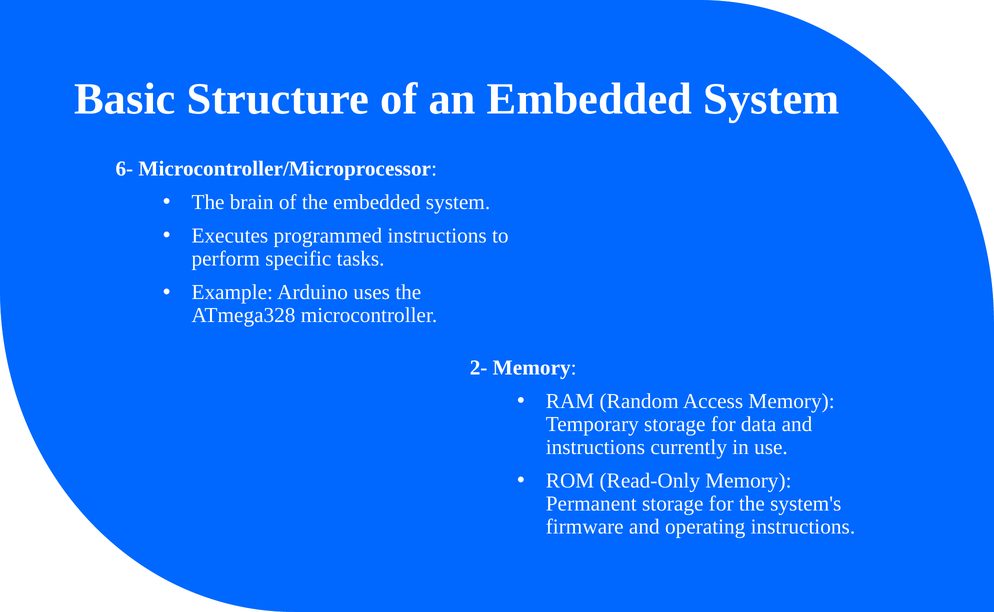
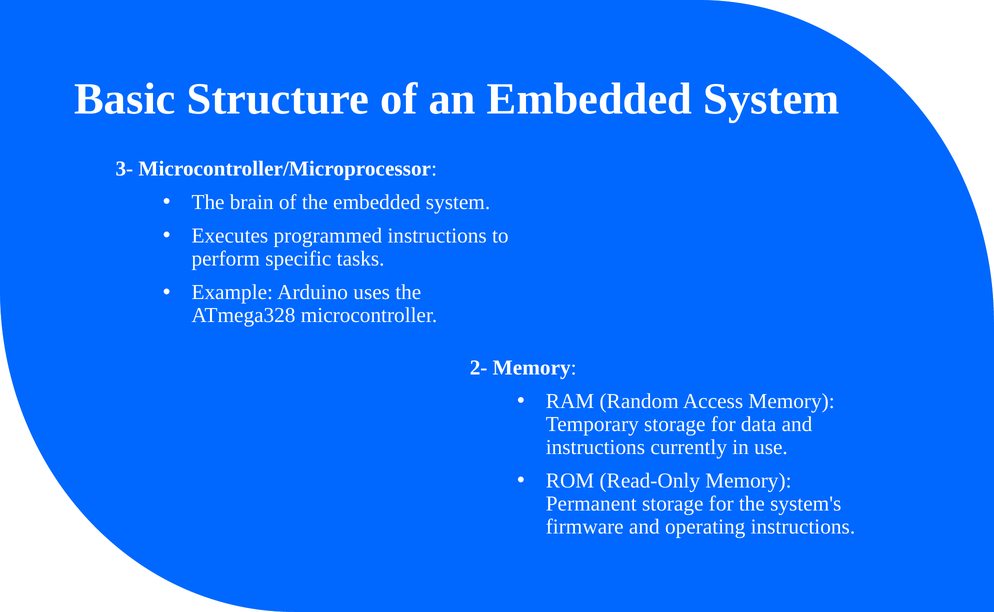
6-: 6- -> 3- (124, 169)
